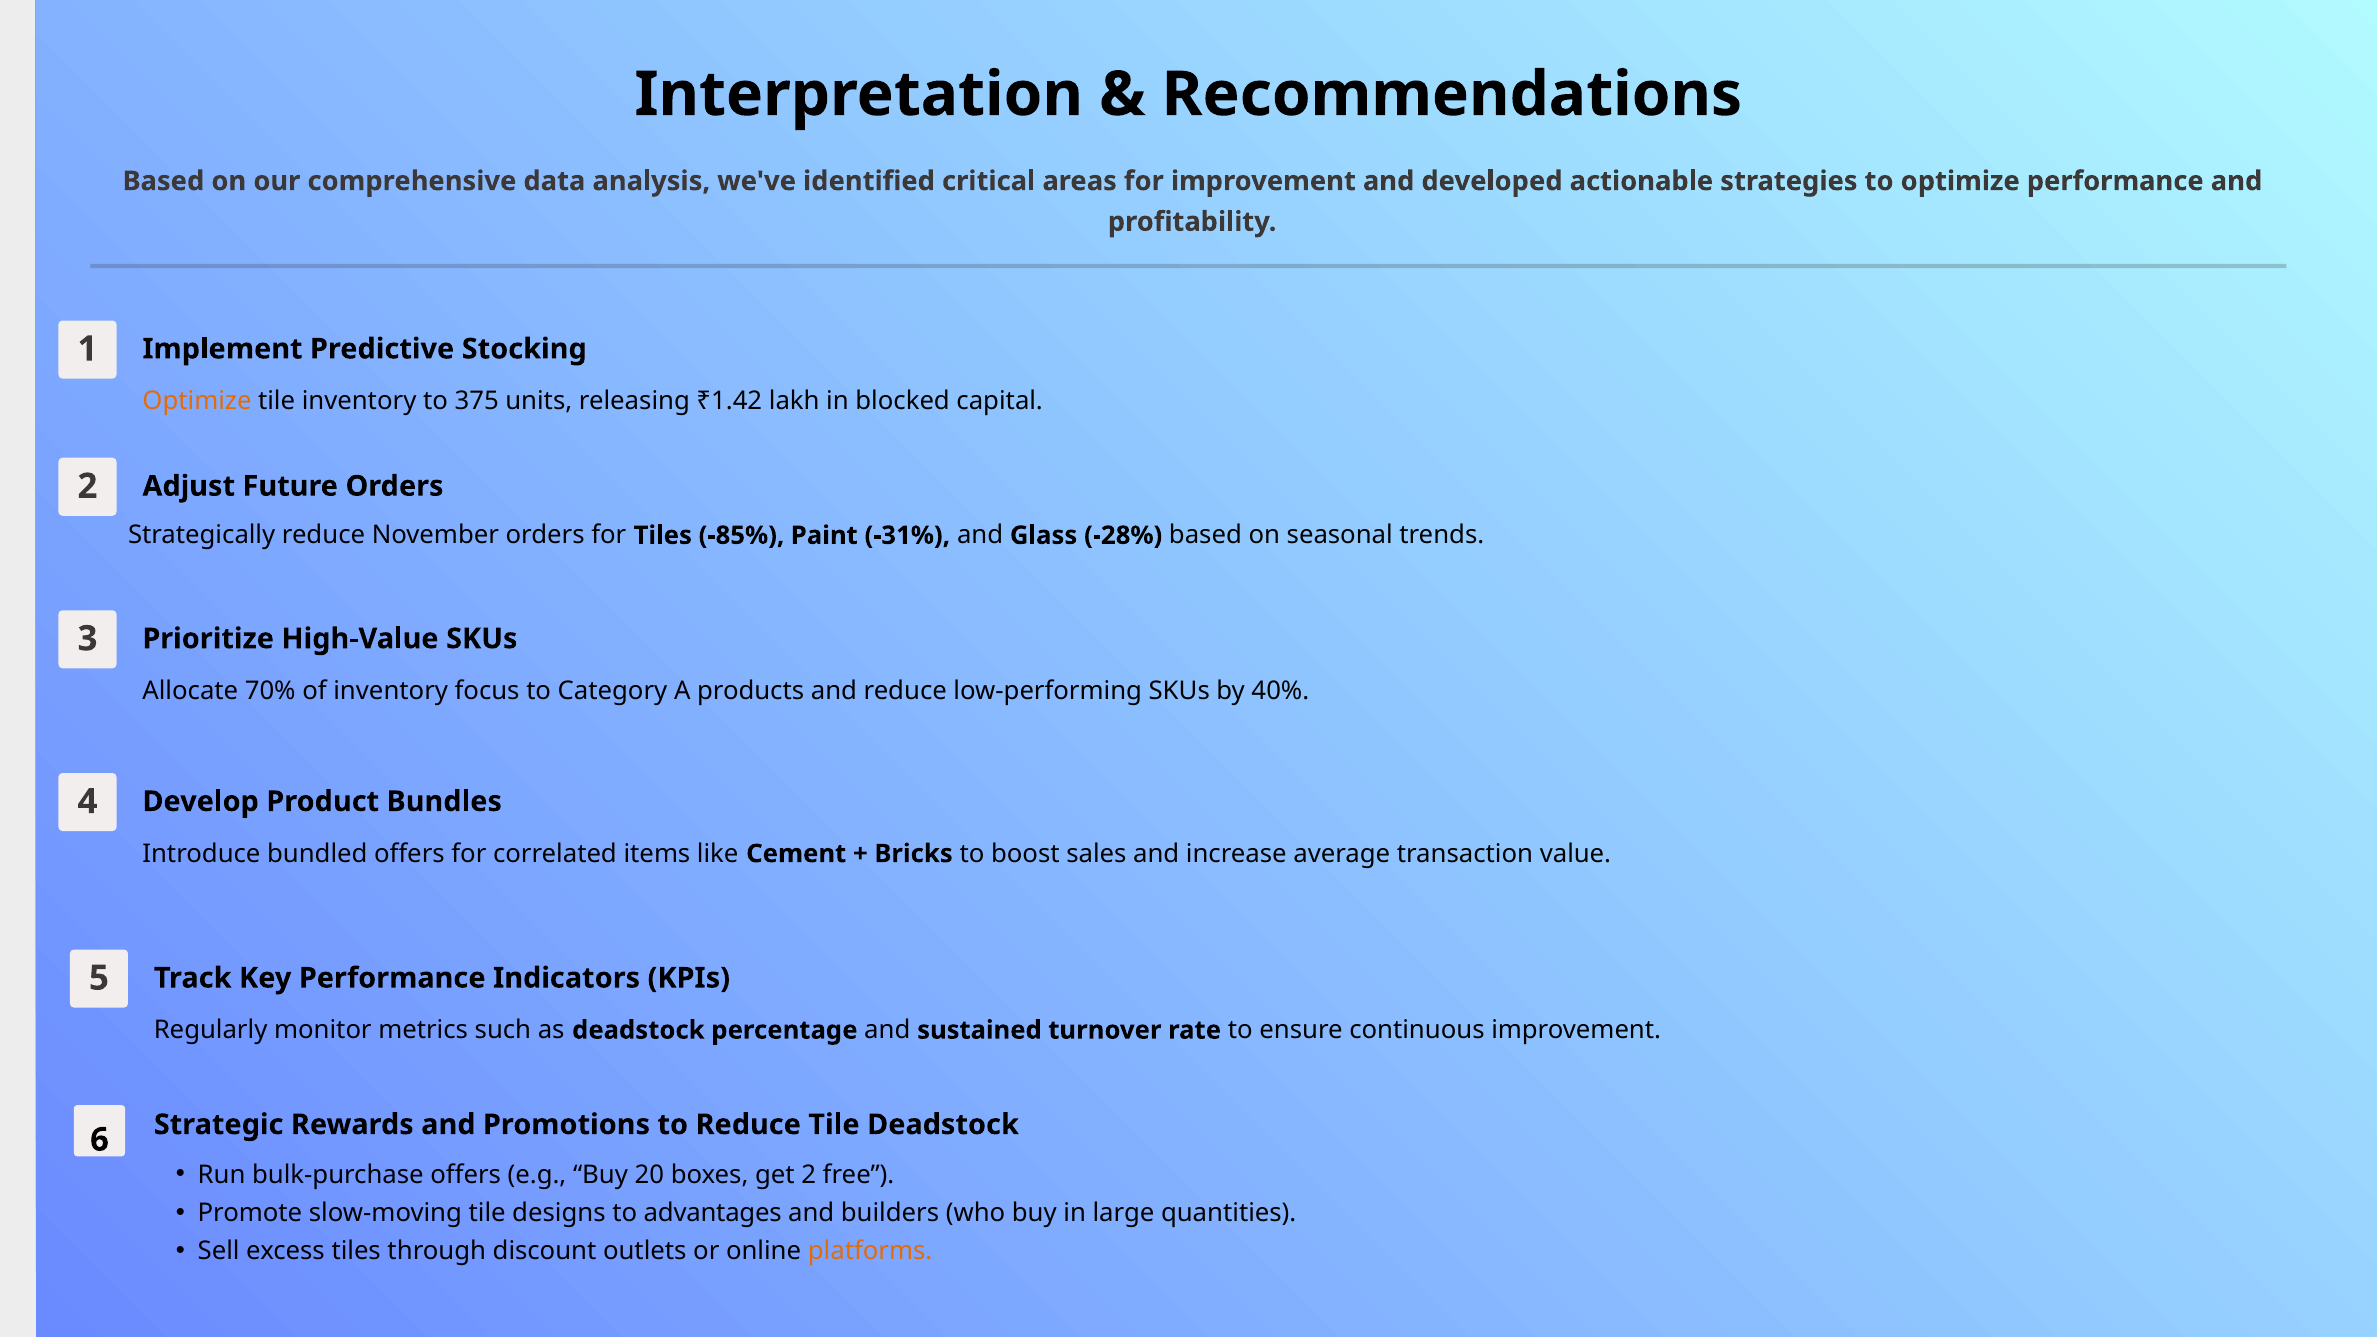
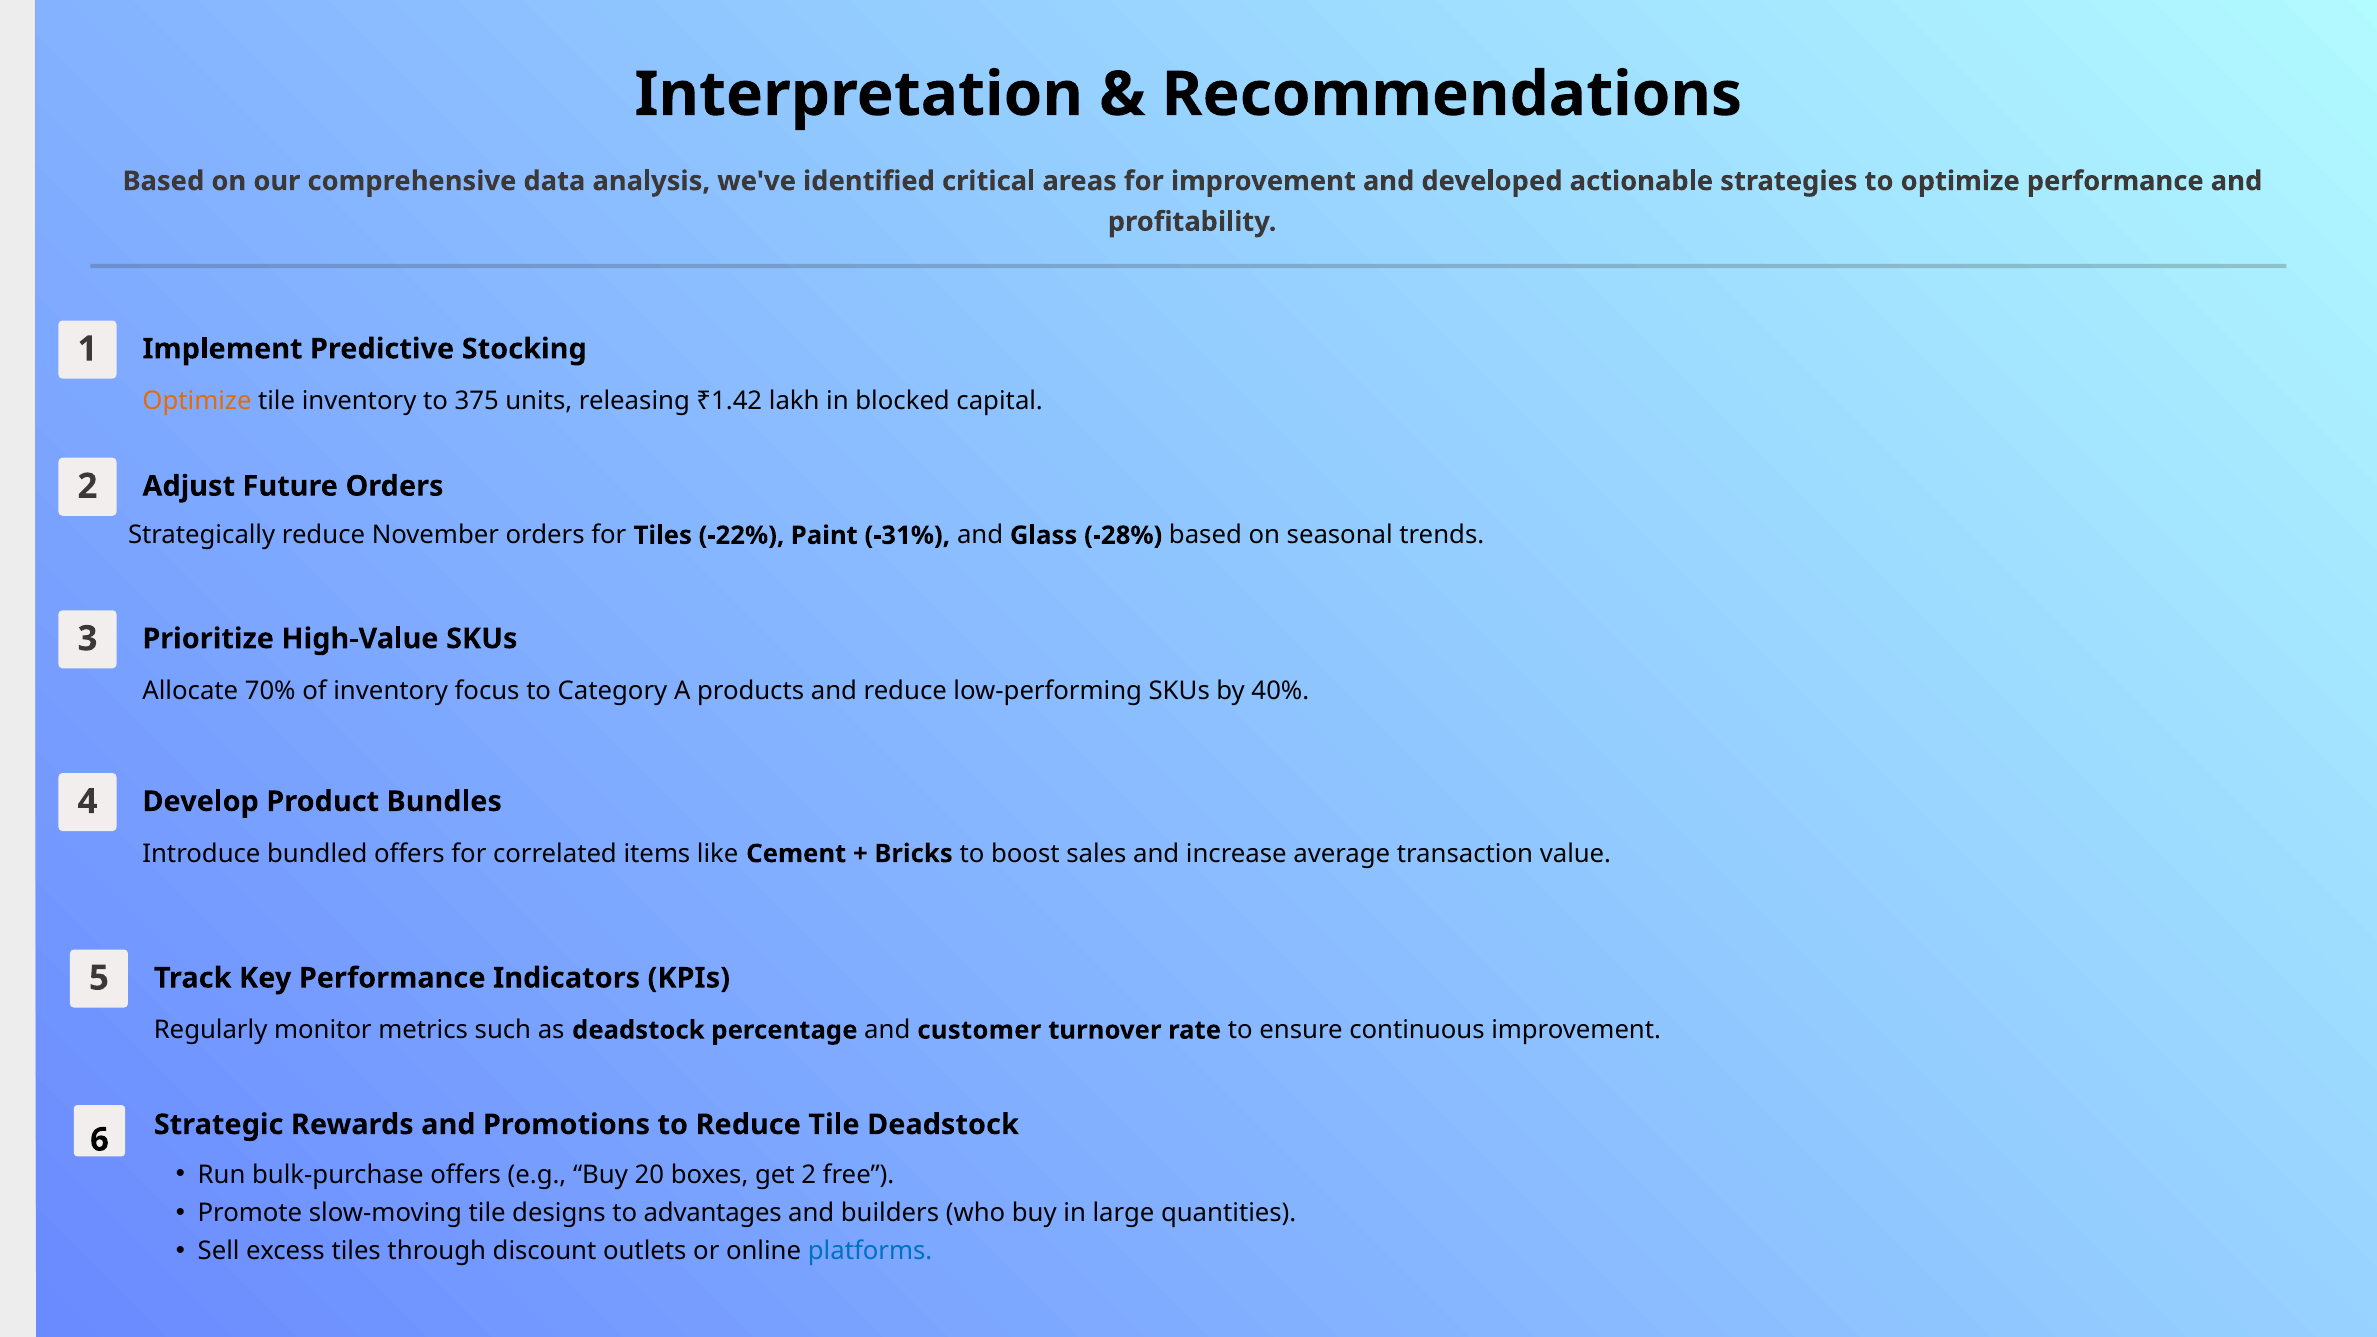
-85%: -85% -> -22% (741, 535)
sustained: sustained -> customer (979, 1030)
platforms colour: orange -> blue (870, 1251)
